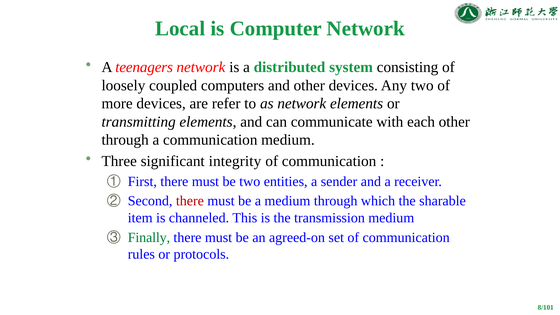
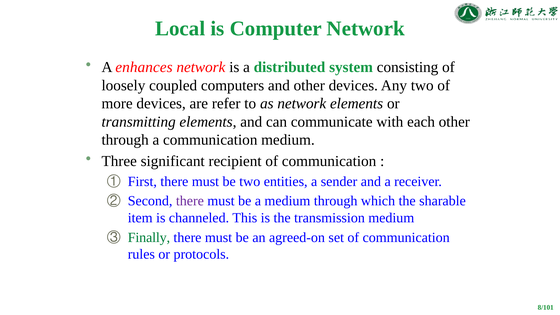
teenagers: teenagers -> enhances (144, 67)
integrity: integrity -> recipient (235, 161)
there colour: red -> purple (190, 201)
